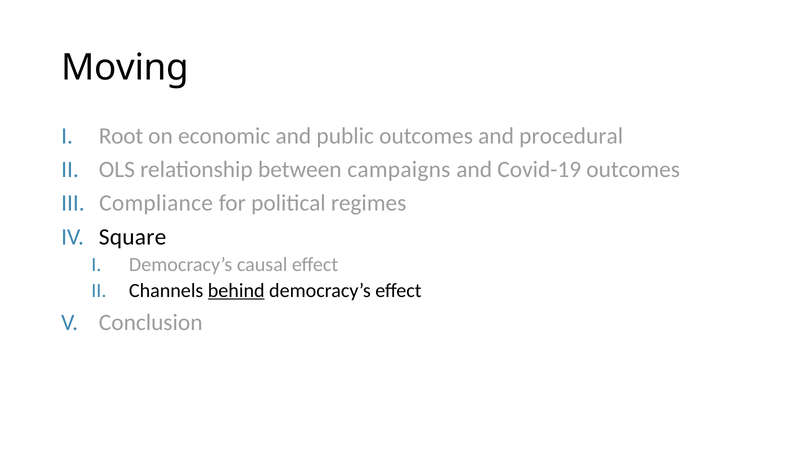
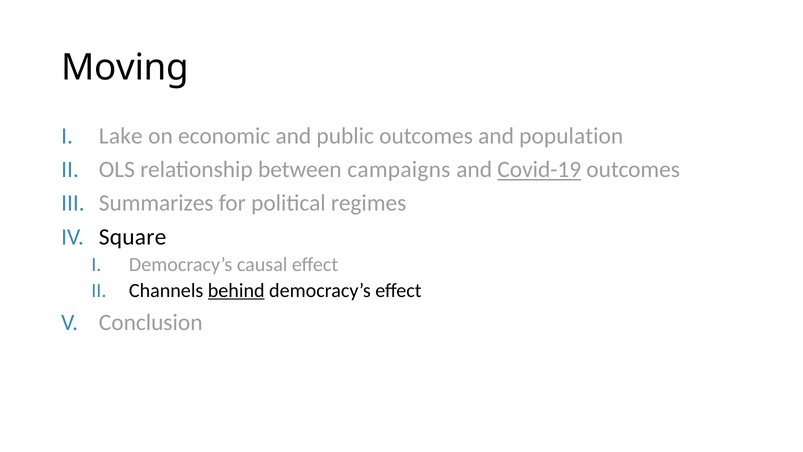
Root: Root -> Lake (121, 136)
procedural: procedural -> population (571, 136)
Covid-19 underline: none -> present (539, 169)
Compliance: Compliance -> Summarizes (156, 203)
